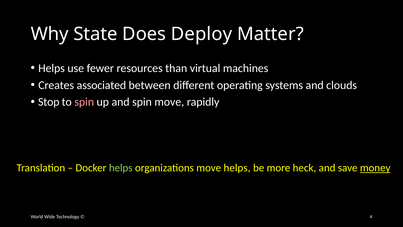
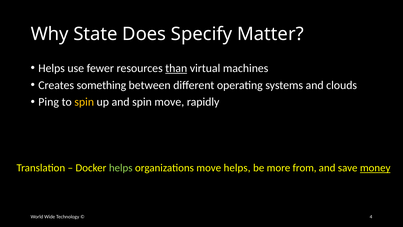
Deploy: Deploy -> Specify (202, 34)
than underline: none -> present (176, 68)
associated: associated -> something (101, 85)
Stop: Stop -> Ping (49, 102)
spin colour: pink -> yellow (84, 102)
heck: heck -> from (305, 168)
